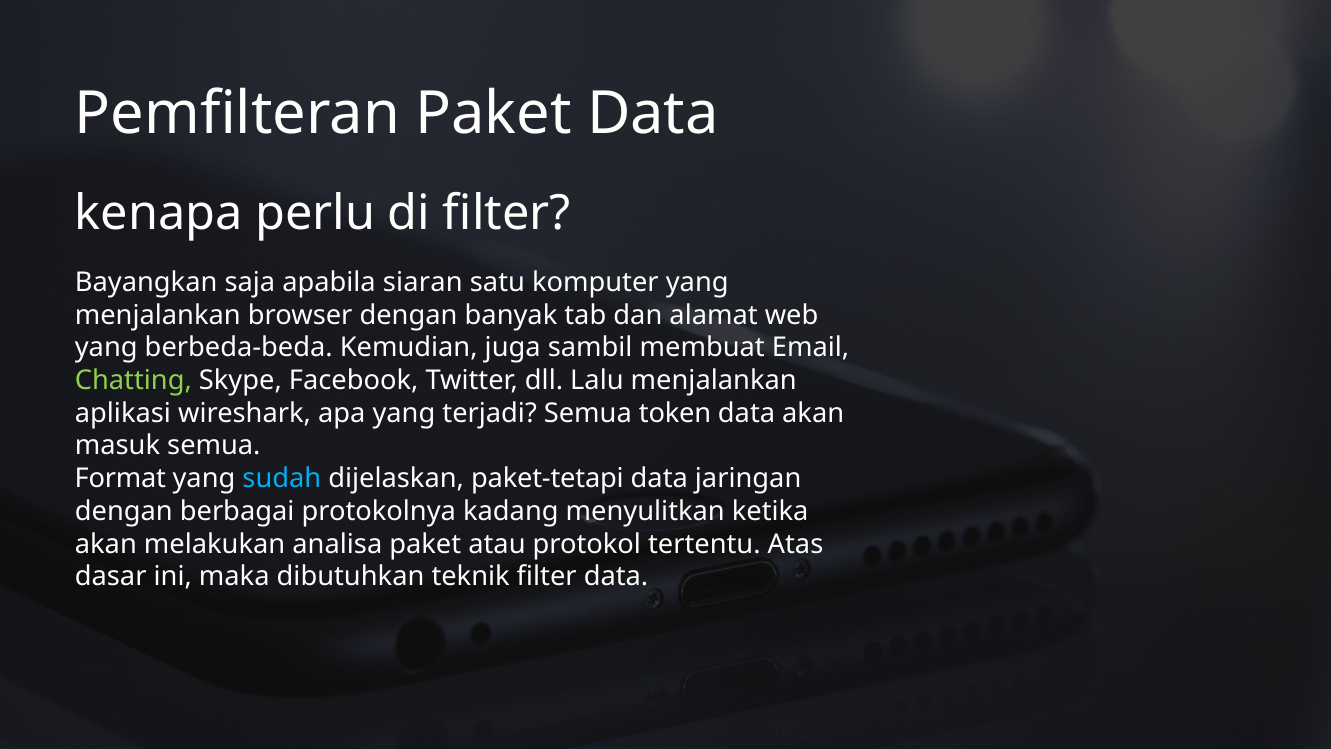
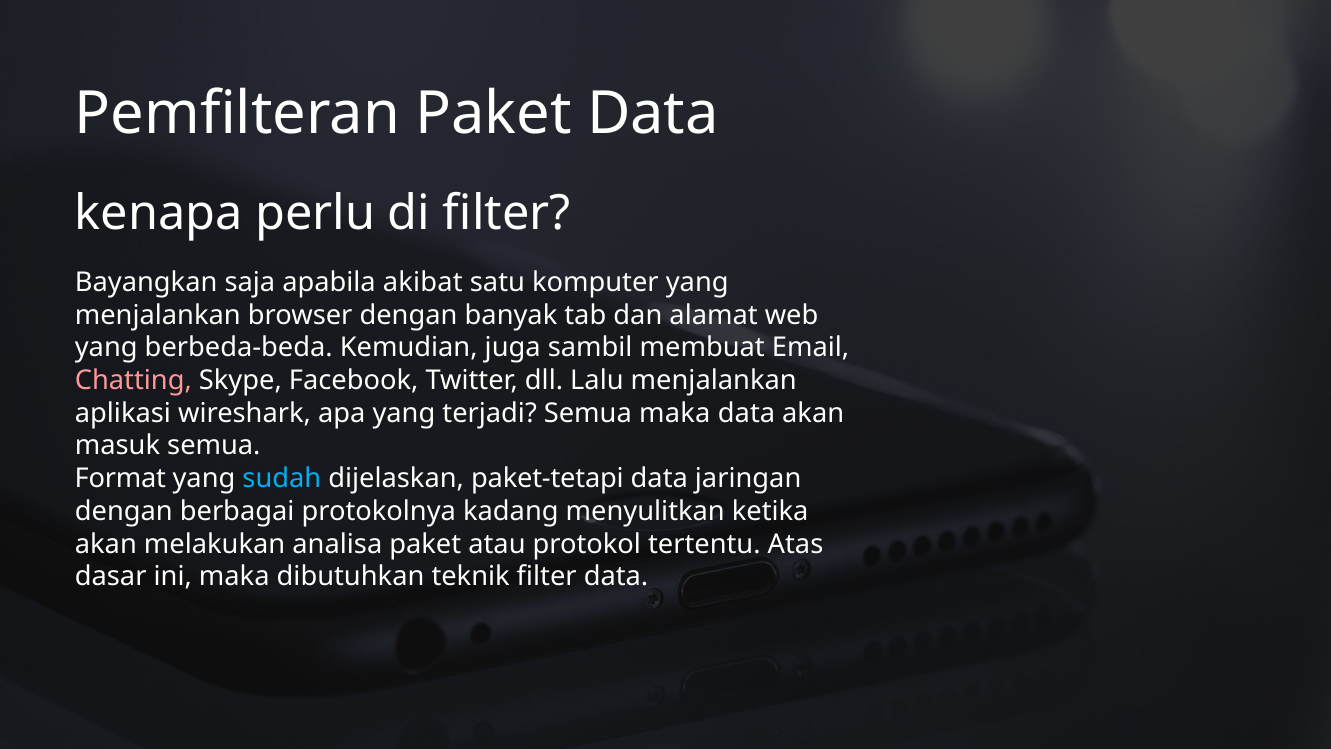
siaran: siaran -> akibat (423, 282)
Chatting colour: light green -> pink (133, 380)
Semua token: token -> maka (675, 413)
